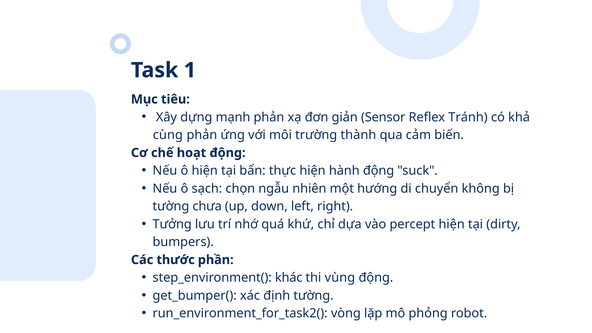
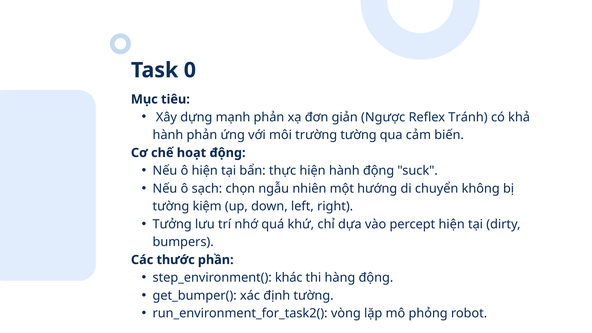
1: 1 -> 0 (190, 70)
Sensor: Sensor -> Ngược (383, 117)
cùng: cùng -> hành (168, 135)
trường thành: thành -> tường (359, 135)
chưa: chưa -> kiệm (207, 206)
vùng: vùng -> hàng (340, 278)
